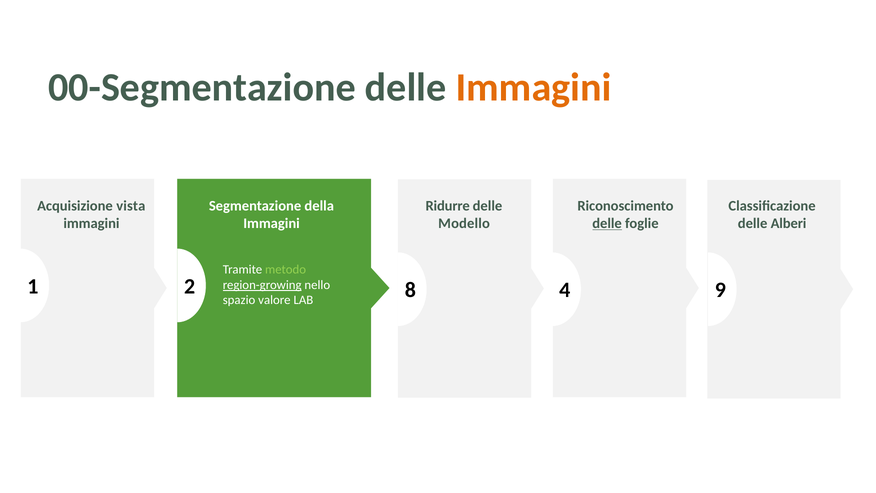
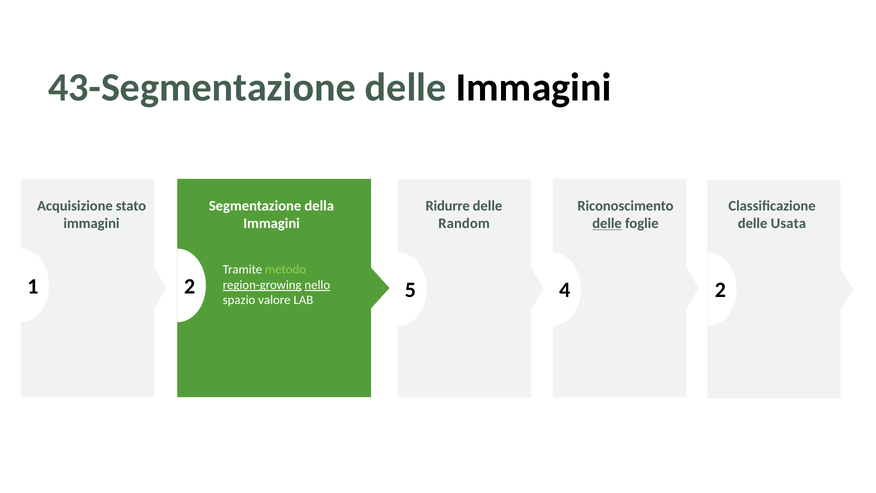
00-Segmentazione: 00-Segmentazione -> 43-Segmentazione (202, 87)
Immagini colour: orange -> black (534, 87)
vista: vista -> stato (131, 206)
Modello: Modello -> Random (464, 223)
Alberi: Alberi -> Usata (788, 223)
8: 8 -> 5 (410, 290)
4 9: 9 -> 2 (720, 290)
nello underline: none -> present (317, 285)
